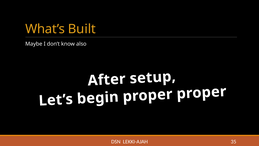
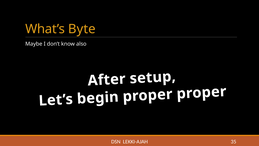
Built: Built -> Byte (82, 29)
